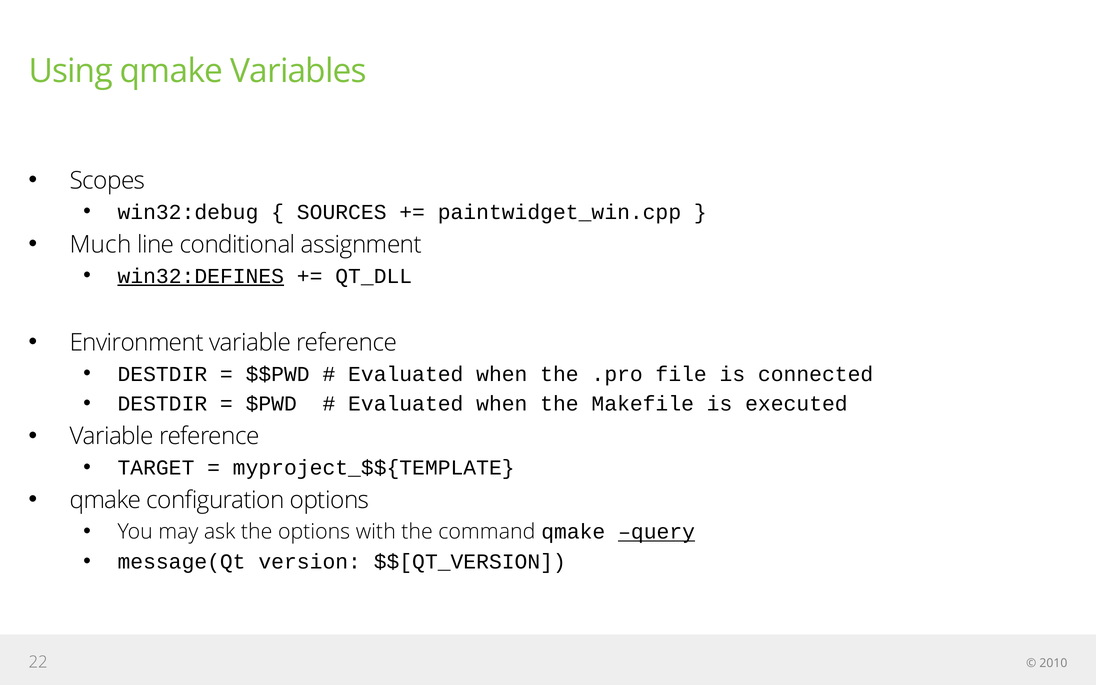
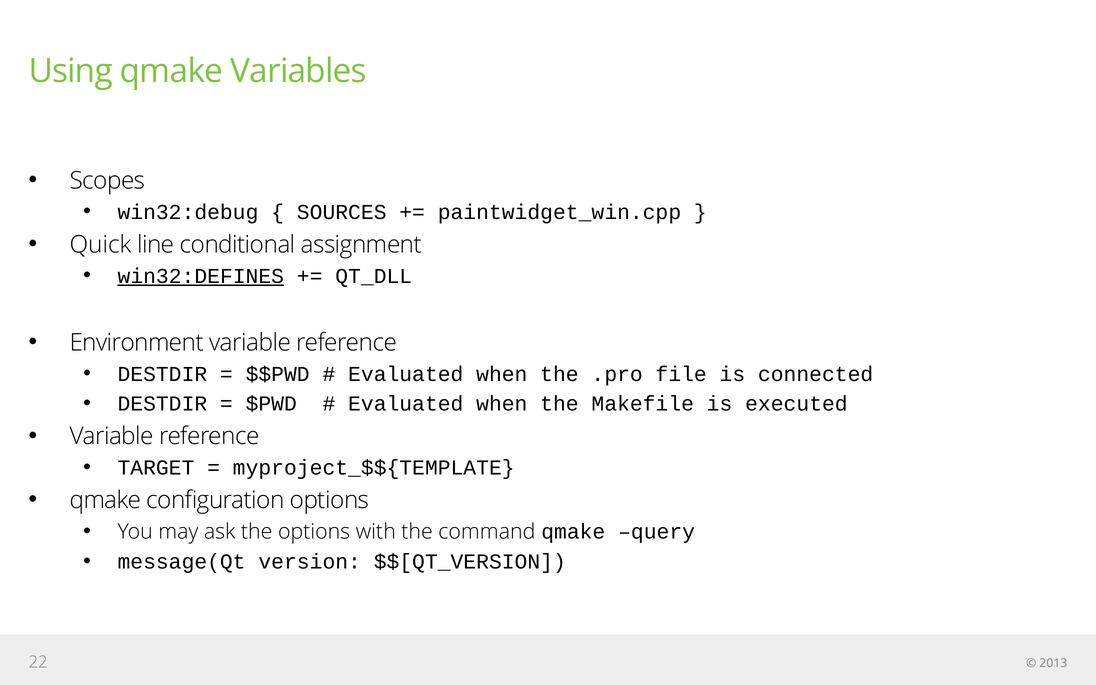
Much: Much -> Quick (101, 245)
query underline: present -> none (657, 532)
2010: 2010 -> 2013 (1053, 663)
